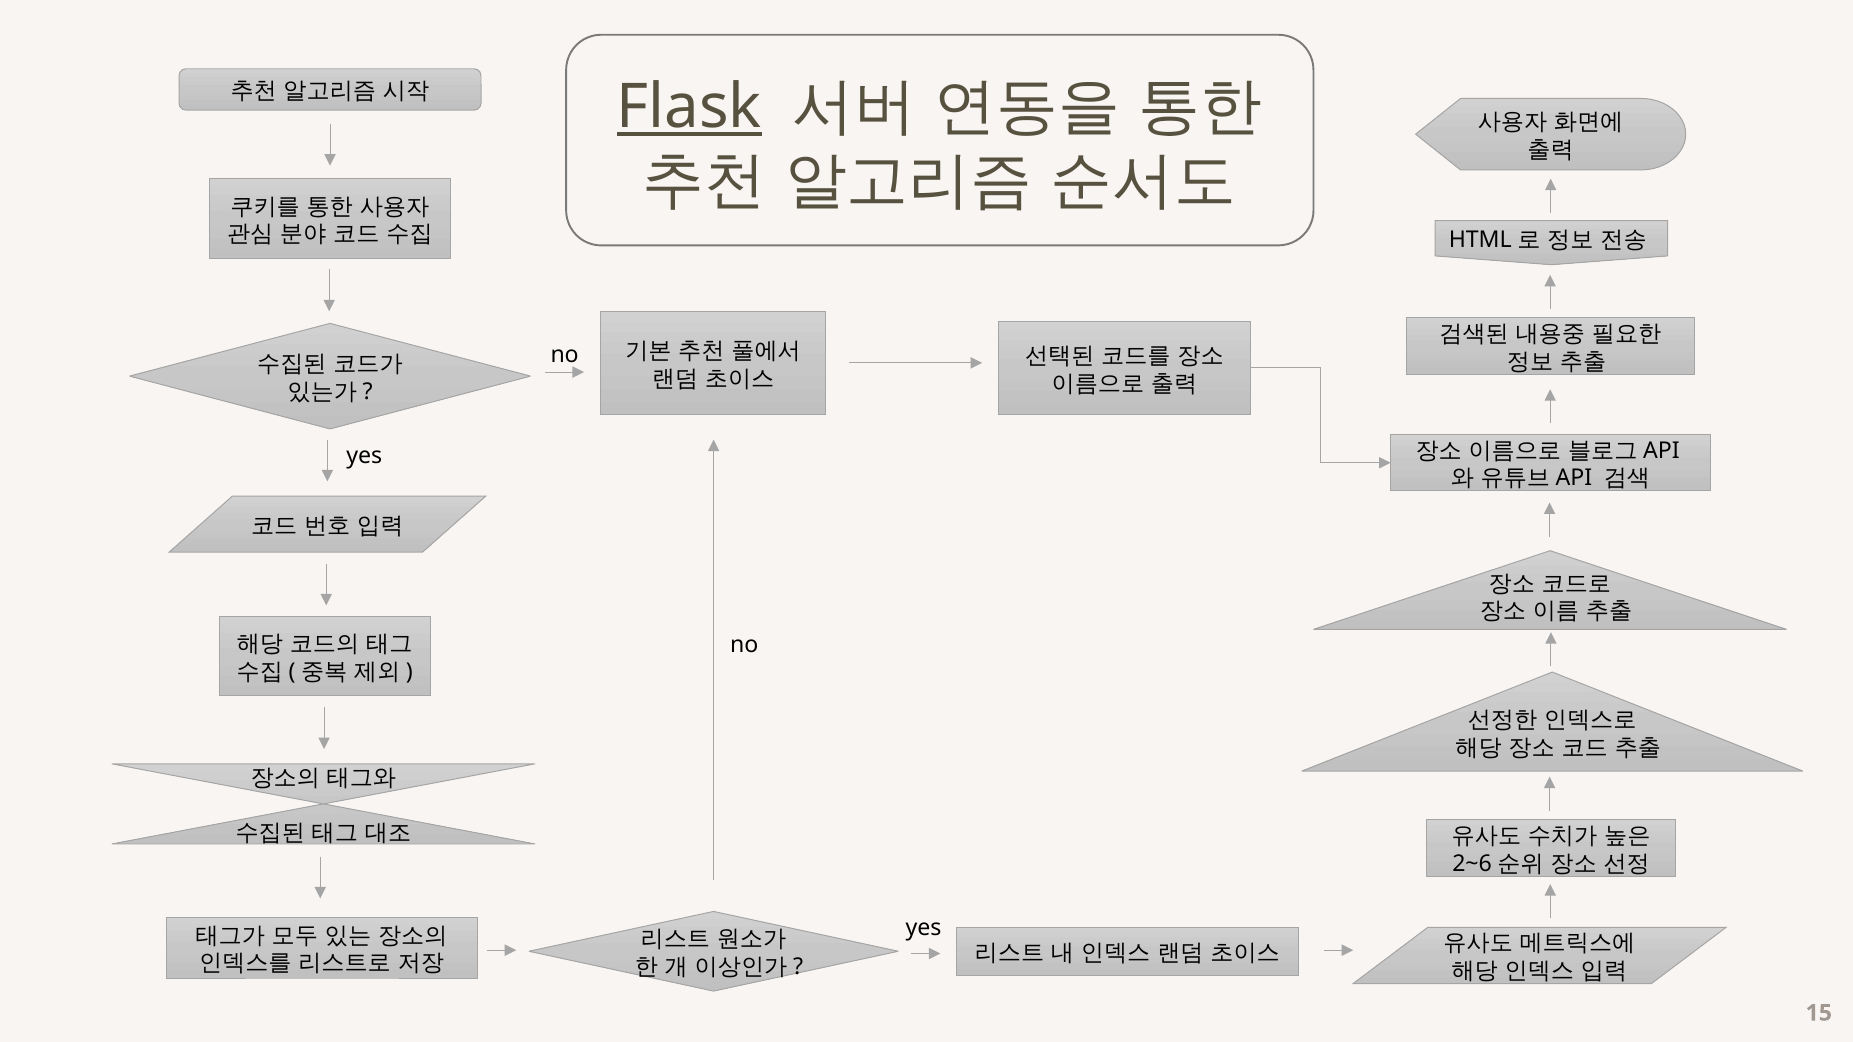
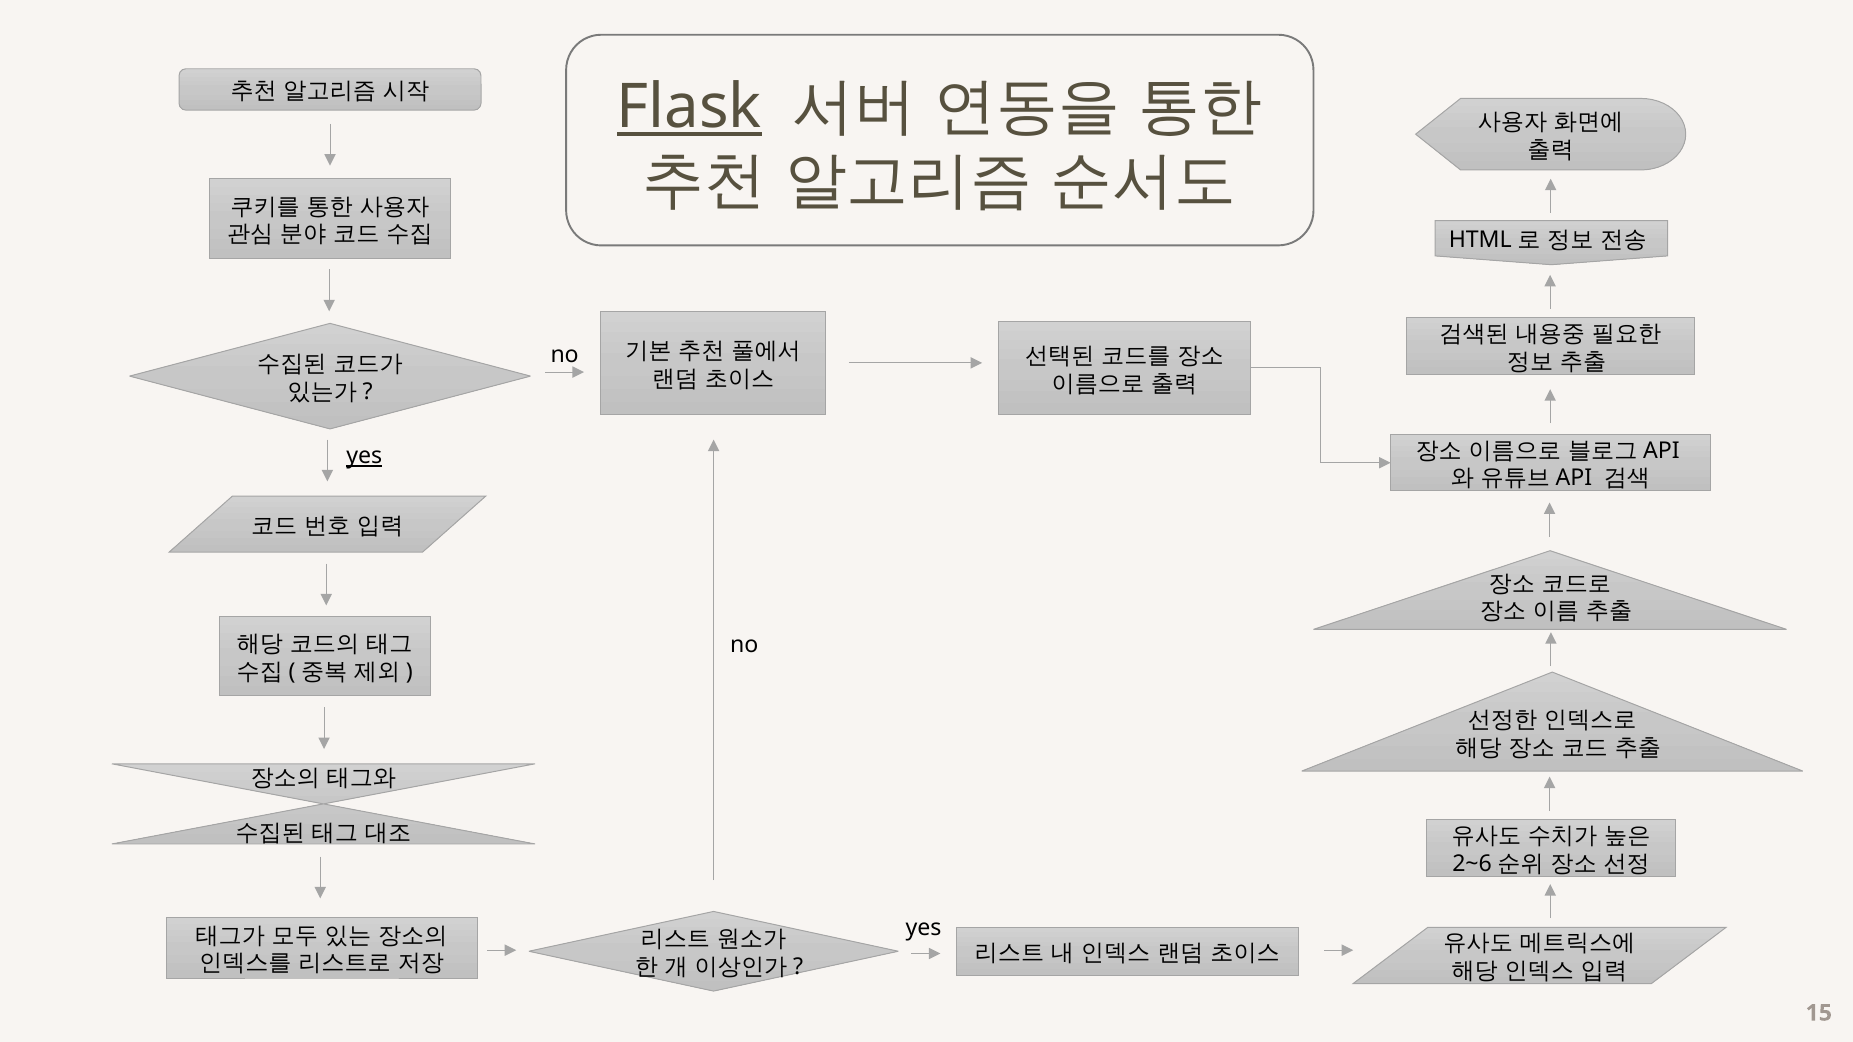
yes underline: none -> present (364, 456)
